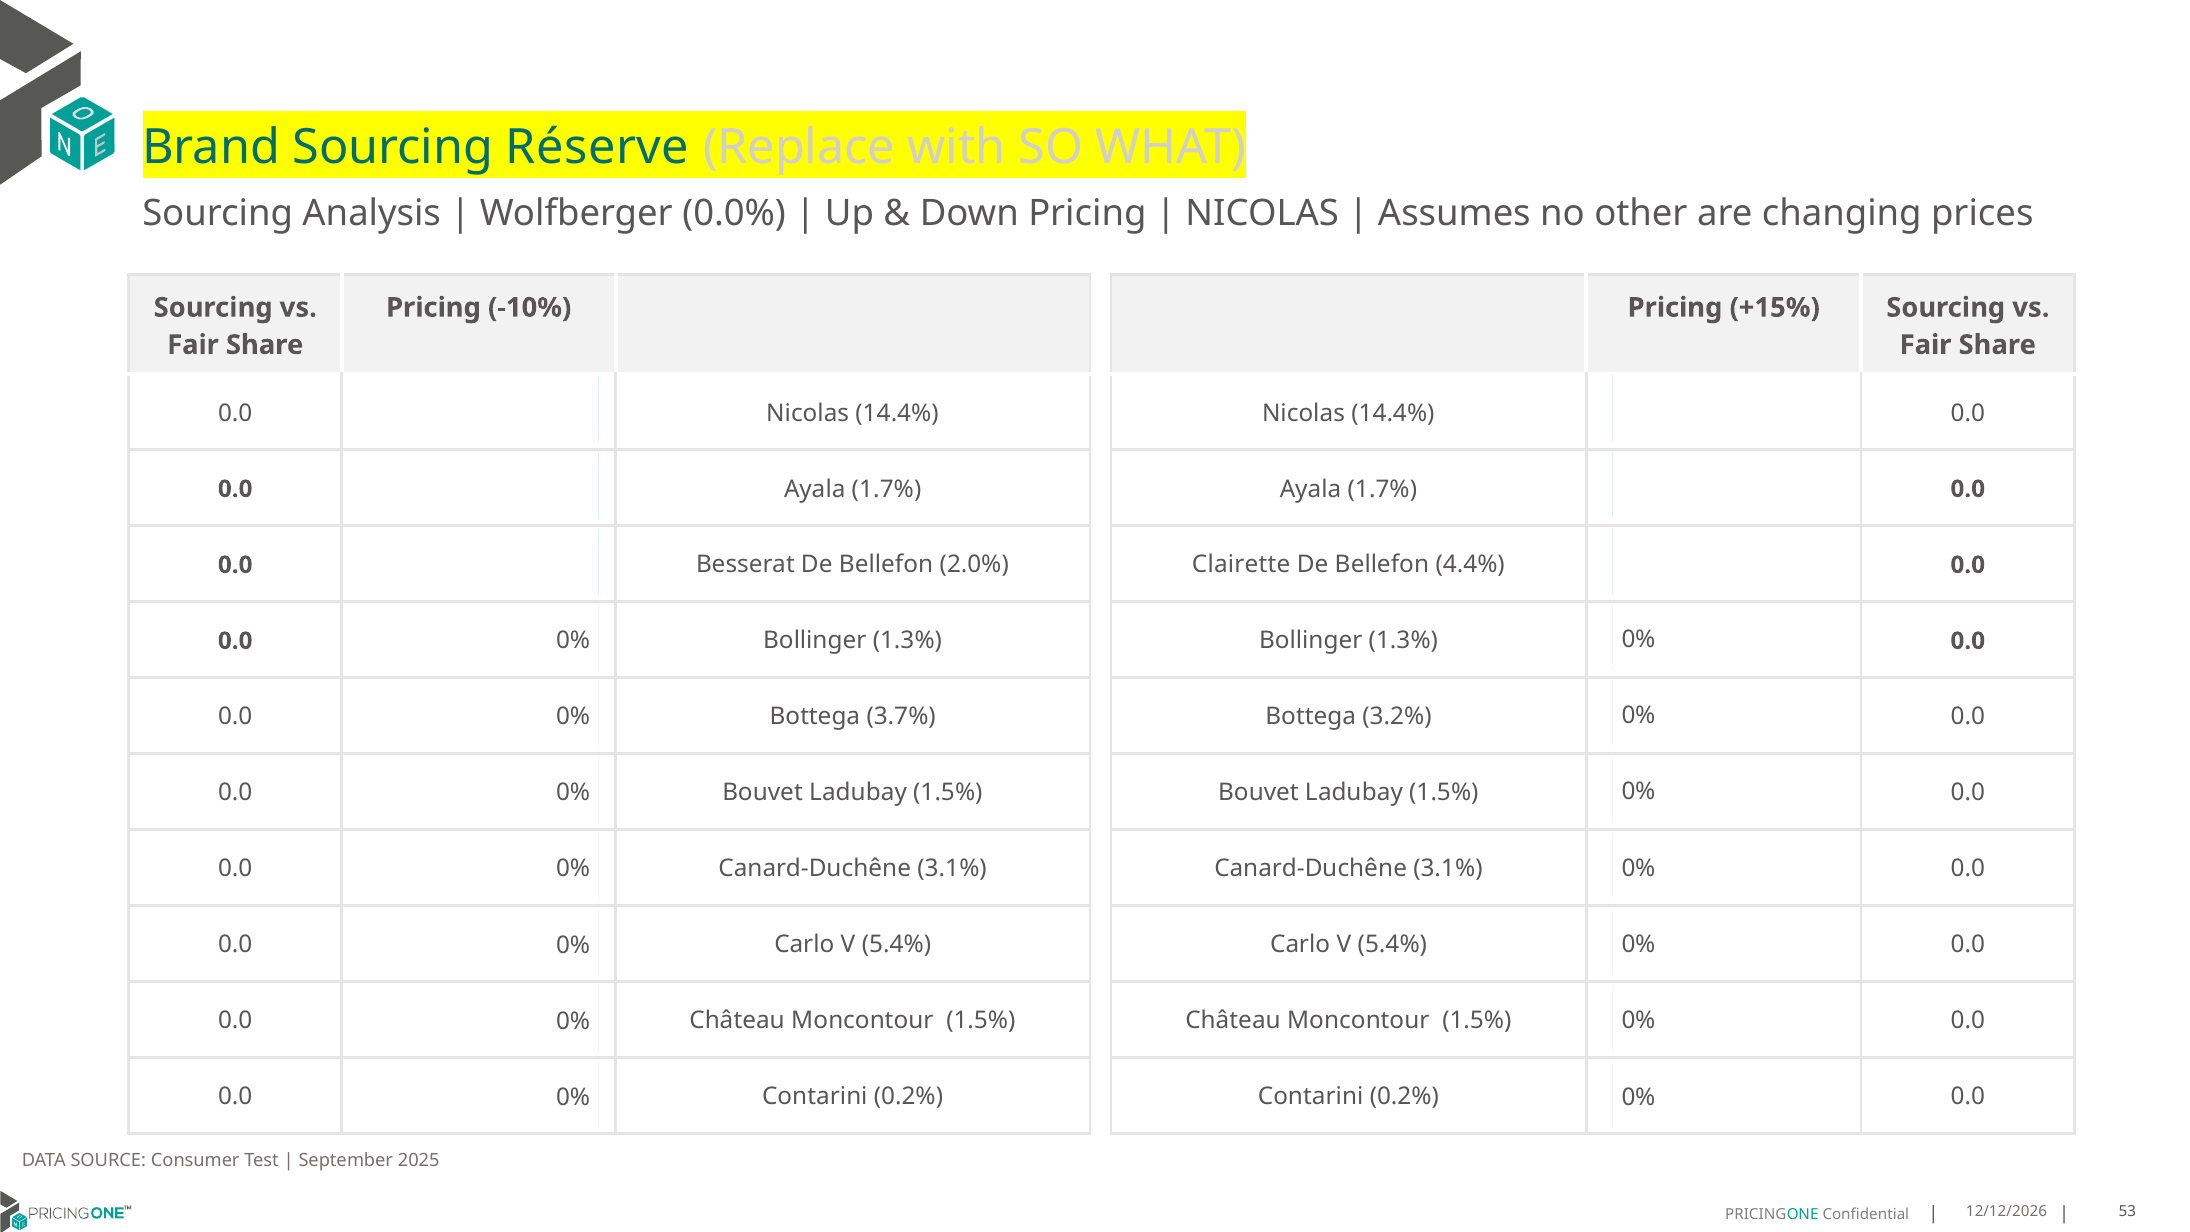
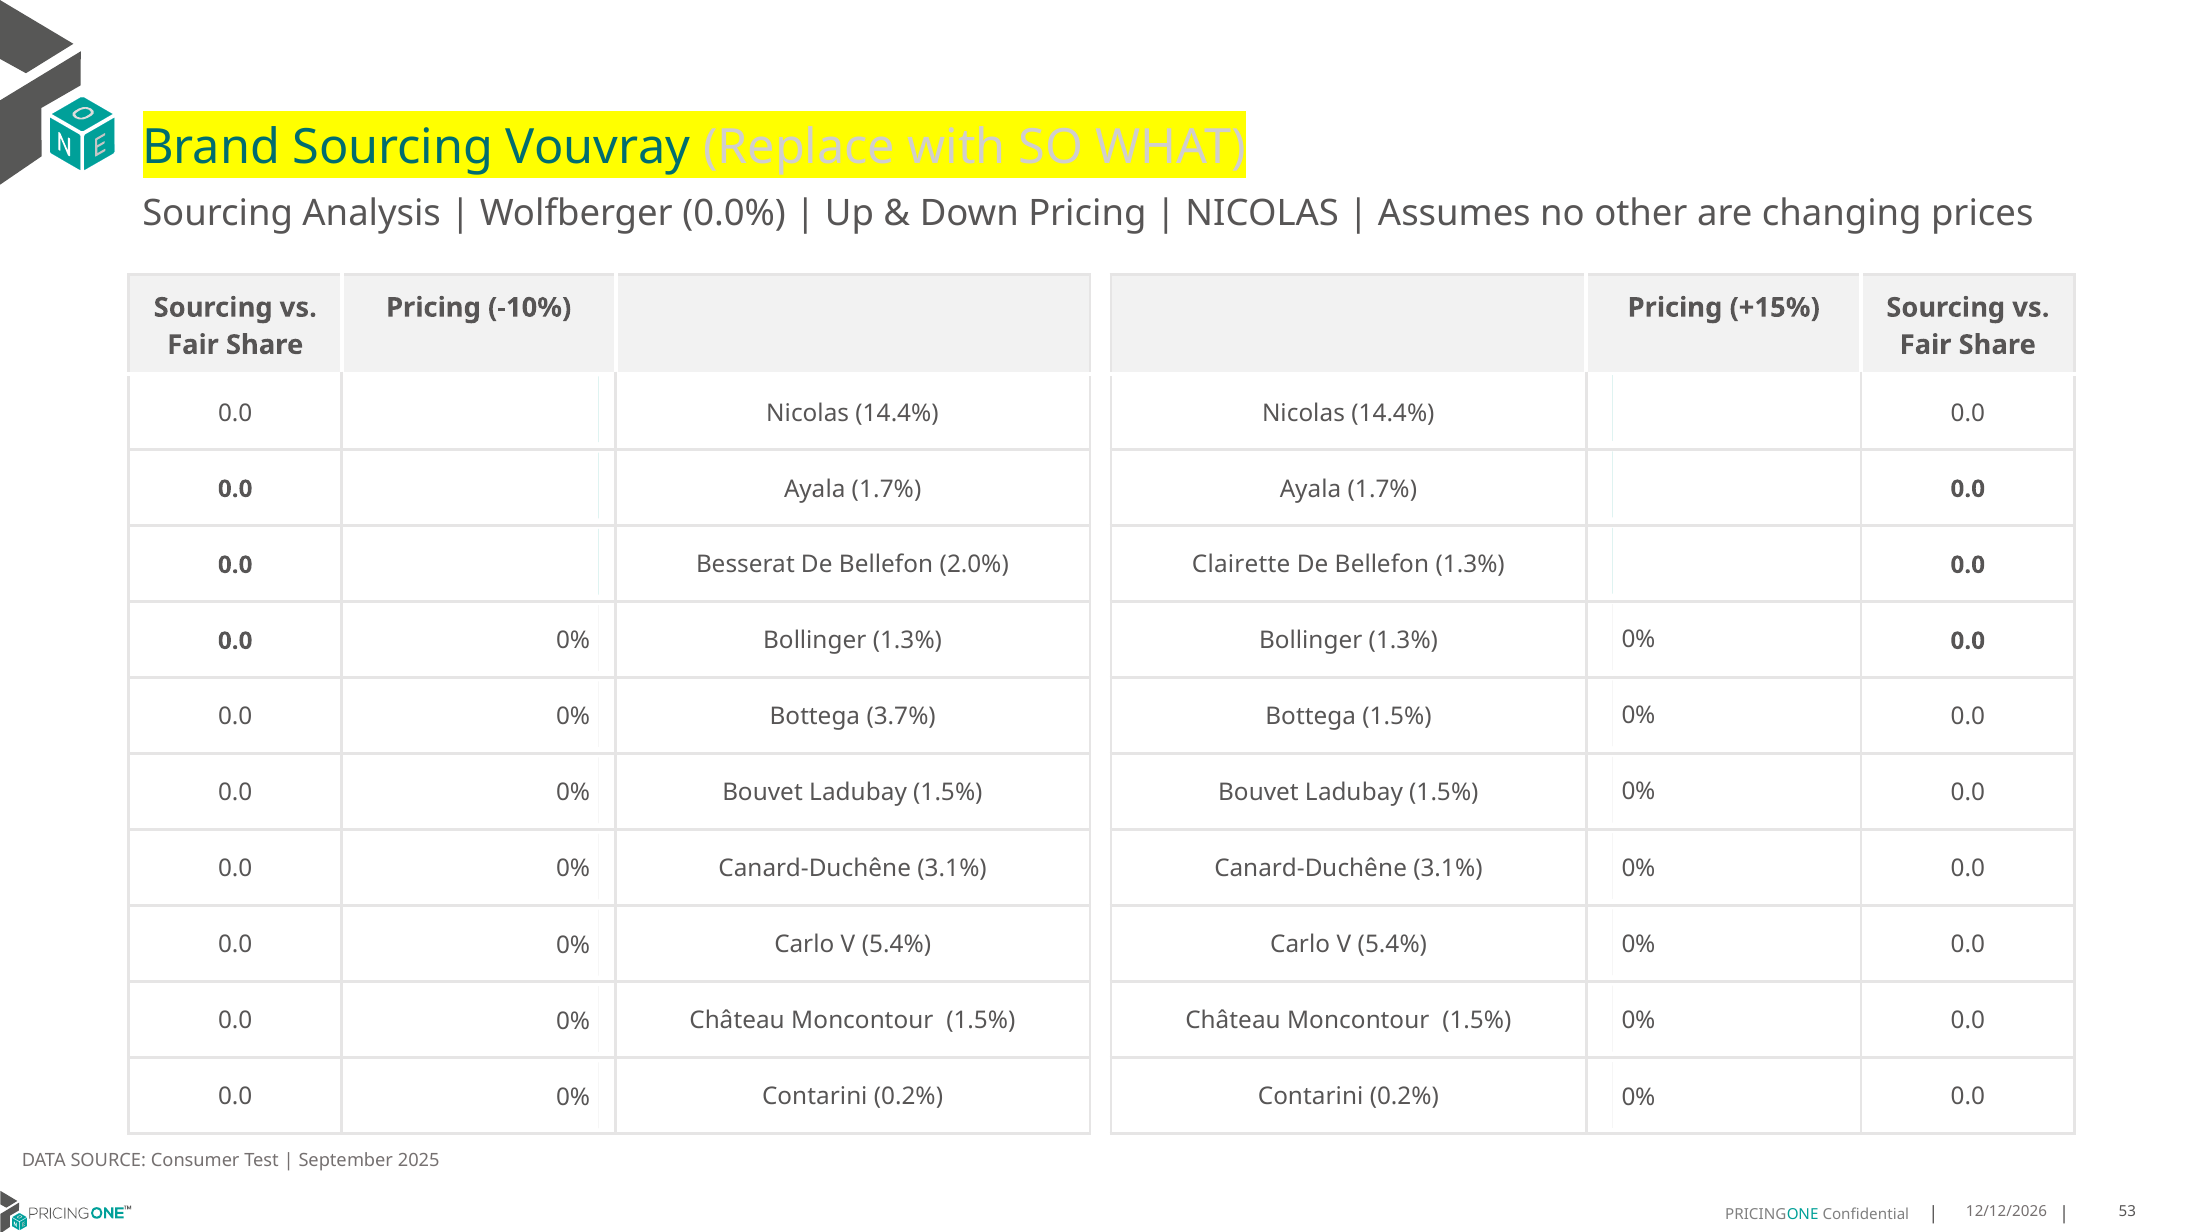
Réserve: Réserve -> Vouvray (598, 147)
Bellefon 4.4%: 4.4% -> 1.3% (1470, 565)
Bottega 3.2%: 3.2% -> 1.5% (1397, 717)
